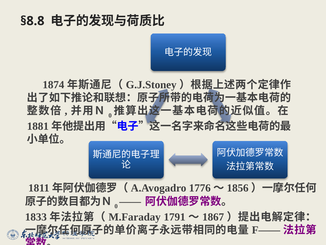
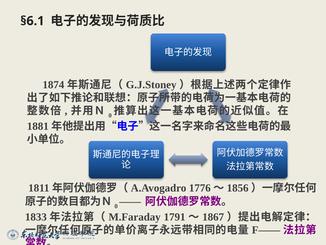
§8.8: §8.8 -> §6.1 (32, 21)
